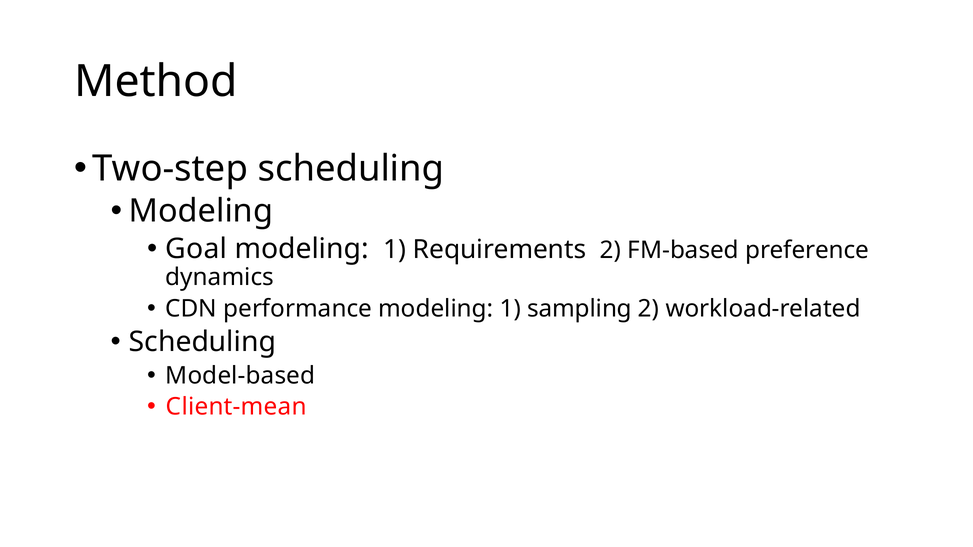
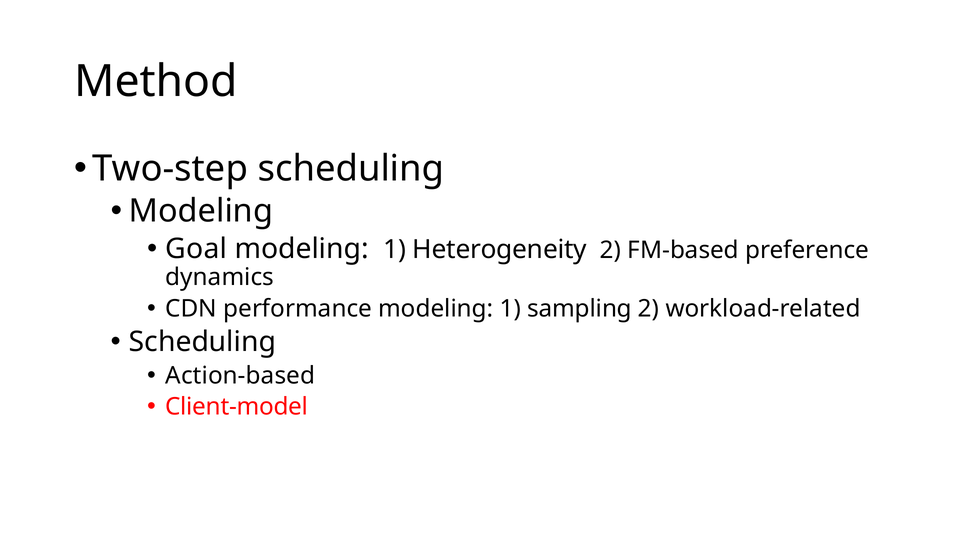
Requirements: Requirements -> Heterogeneity (500, 250)
Model-based: Model-based -> Action-based (240, 376)
Client-mean: Client-mean -> Client-model (237, 407)
